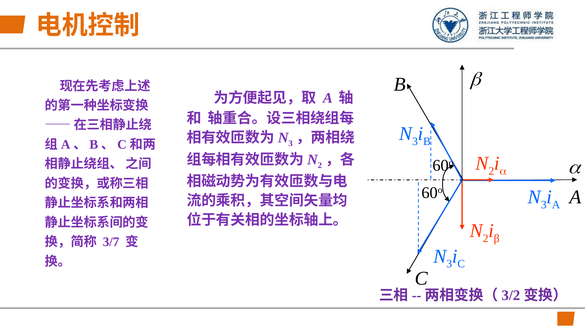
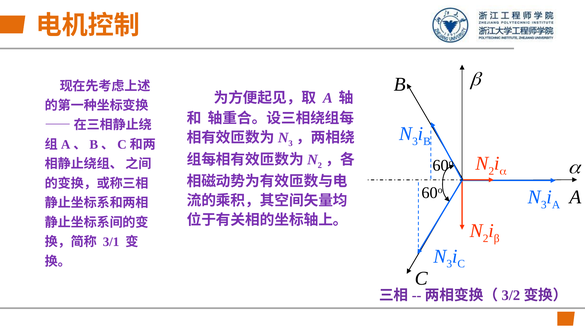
3/7: 3/7 -> 3/1 (111, 242)
